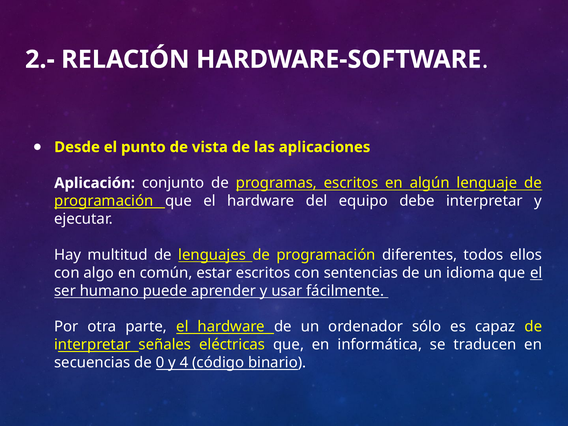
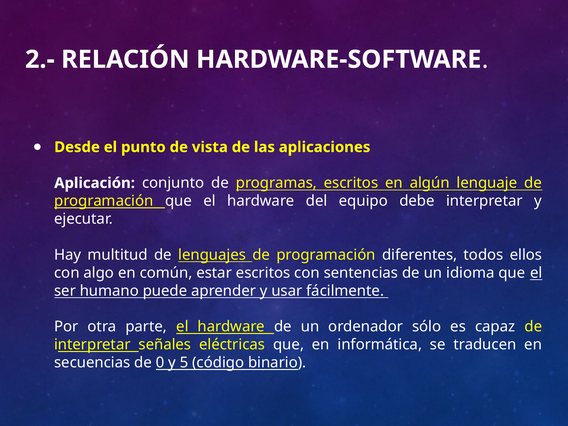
4: 4 -> 5 (184, 363)
